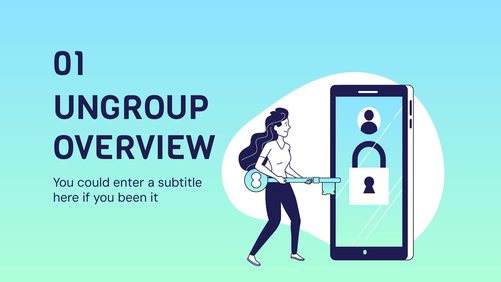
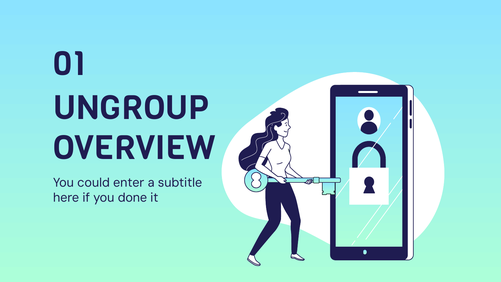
been: been -> done (132, 198)
